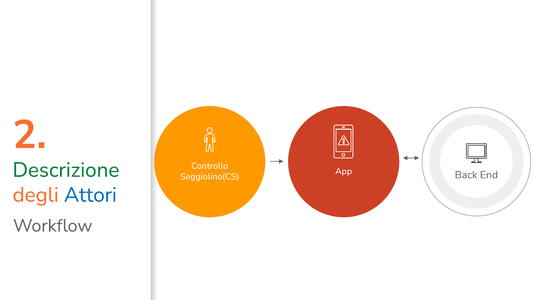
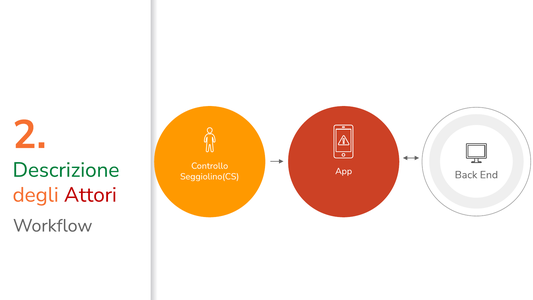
Attori colour: blue -> red (90, 195)
